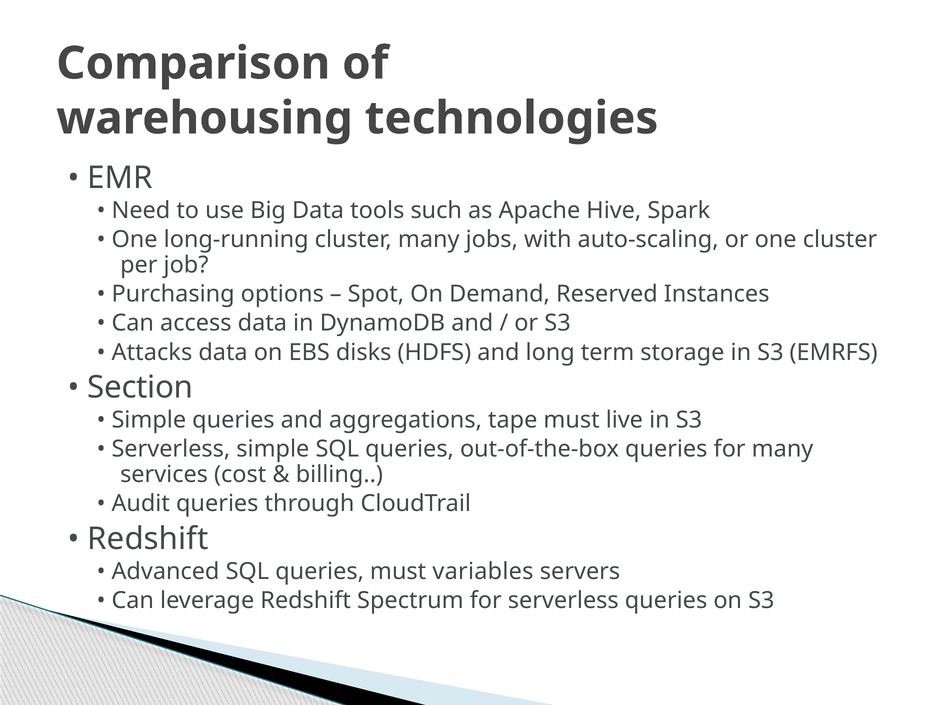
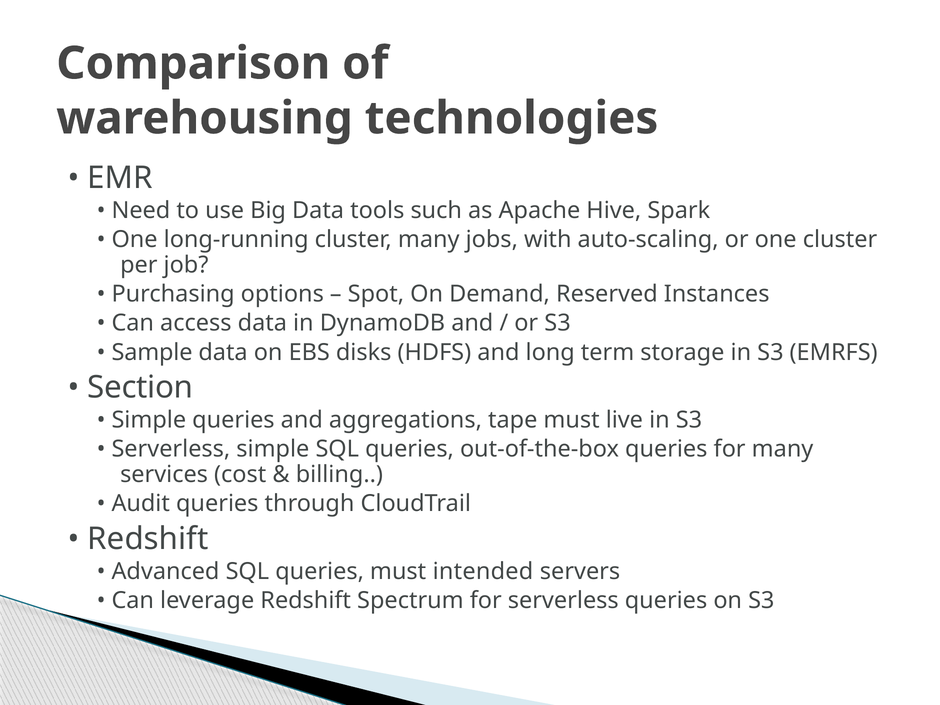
Attacks: Attacks -> Sample (152, 352)
variables: variables -> intended (483, 571)
